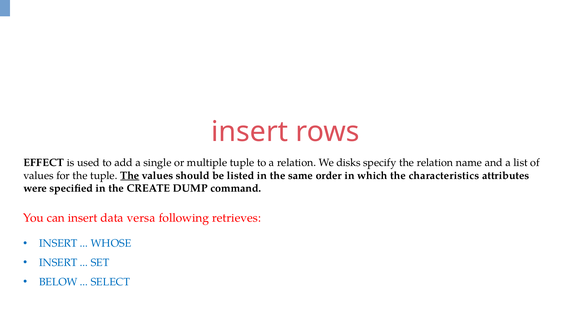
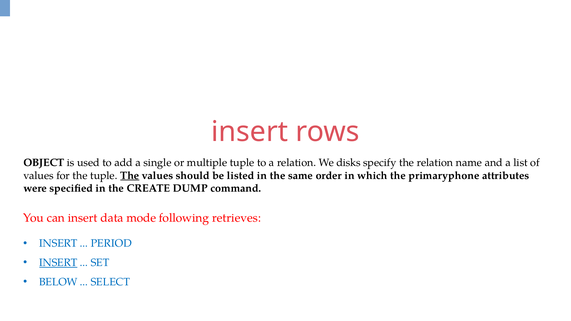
EFFECT: EFFECT -> OBJECT (44, 163)
characteristics: characteristics -> primaryphone (444, 176)
versa: versa -> mode (141, 218)
WHOSE: WHOSE -> PERIOD (111, 244)
INSERT underline: none -> present (58, 263)
